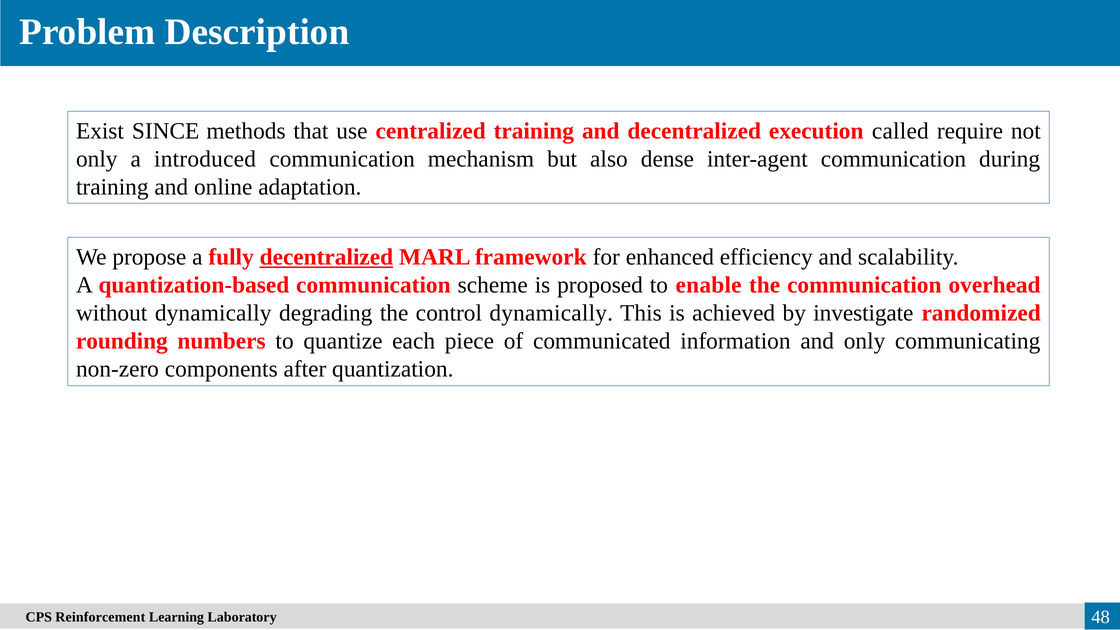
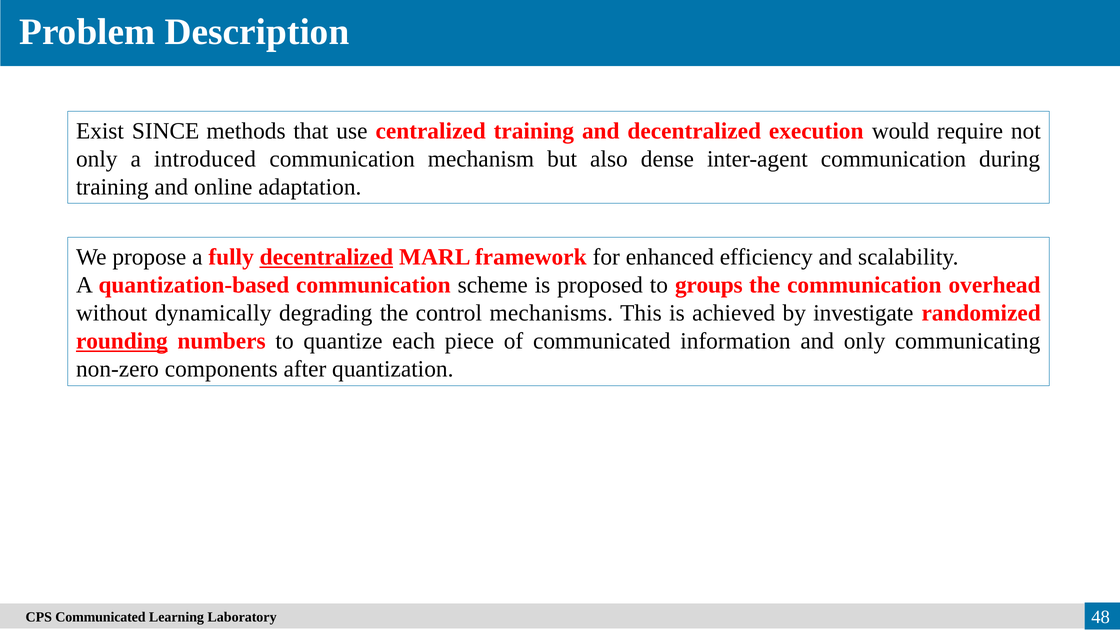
called: called -> would (901, 131)
enable: enable -> groups (709, 285)
control dynamically: dynamically -> mechanisms (551, 313)
rounding underline: none -> present (122, 341)
CPS Reinforcement: Reinforcement -> Communicated (100, 617)
